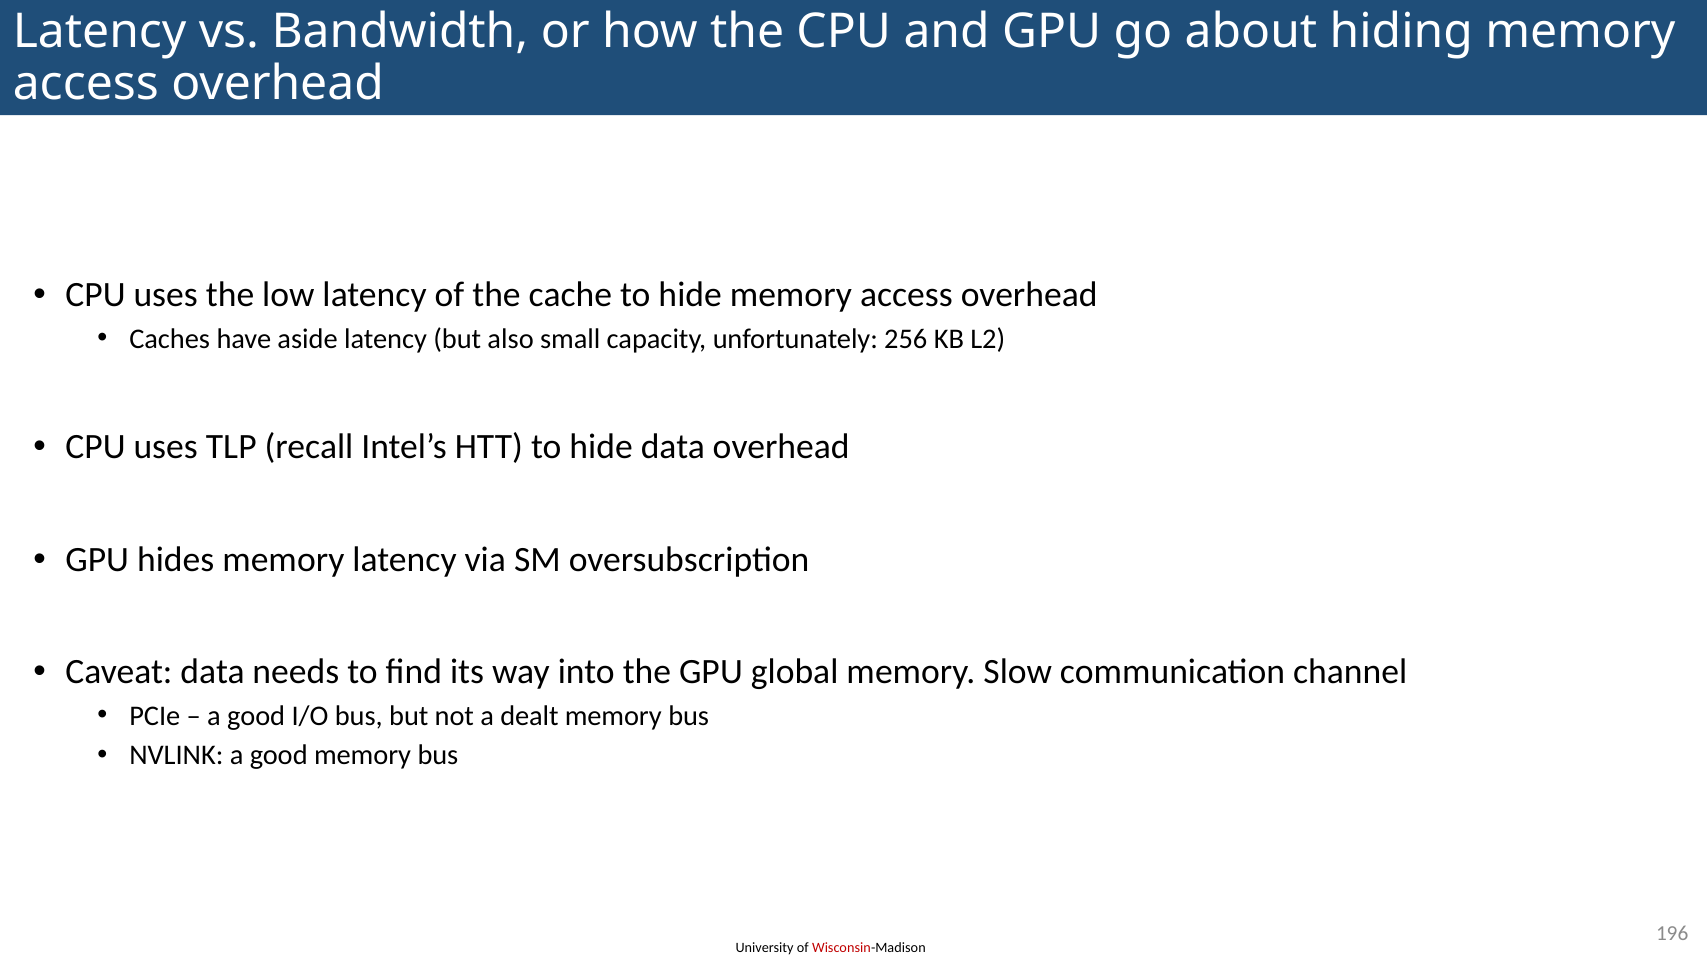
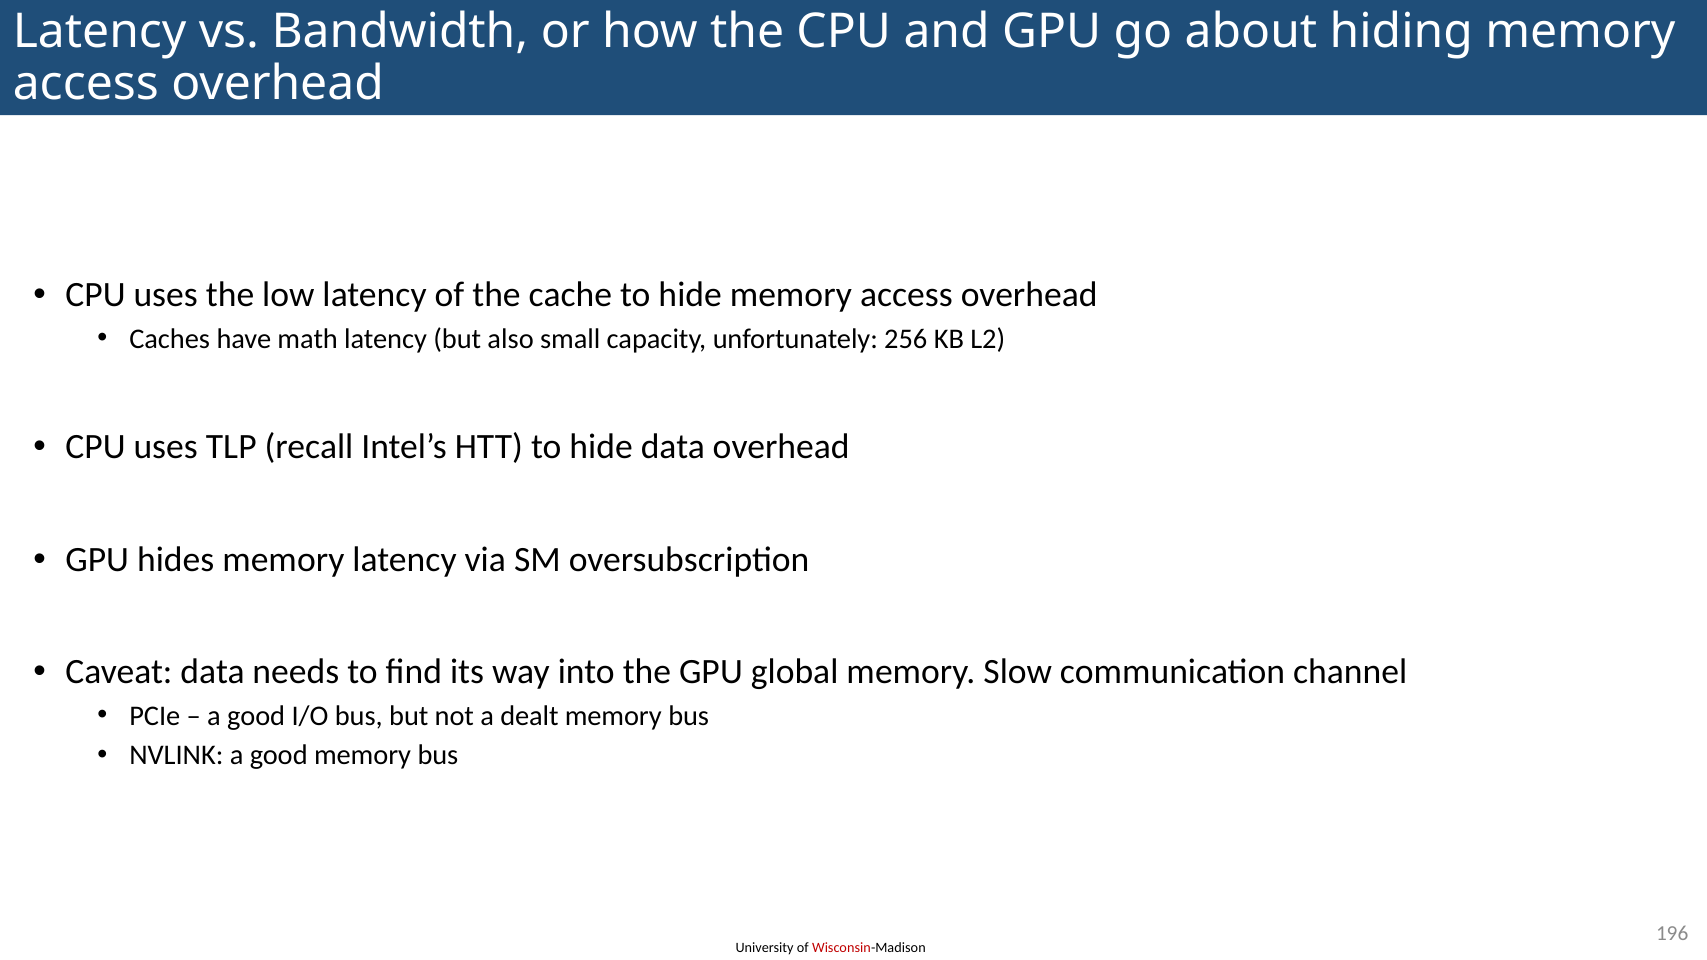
aside: aside -> math (308, 339)
